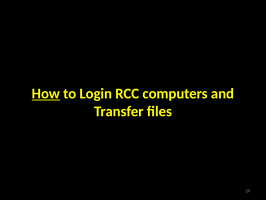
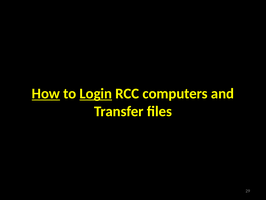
Login underline: none -> present (96, 93)
